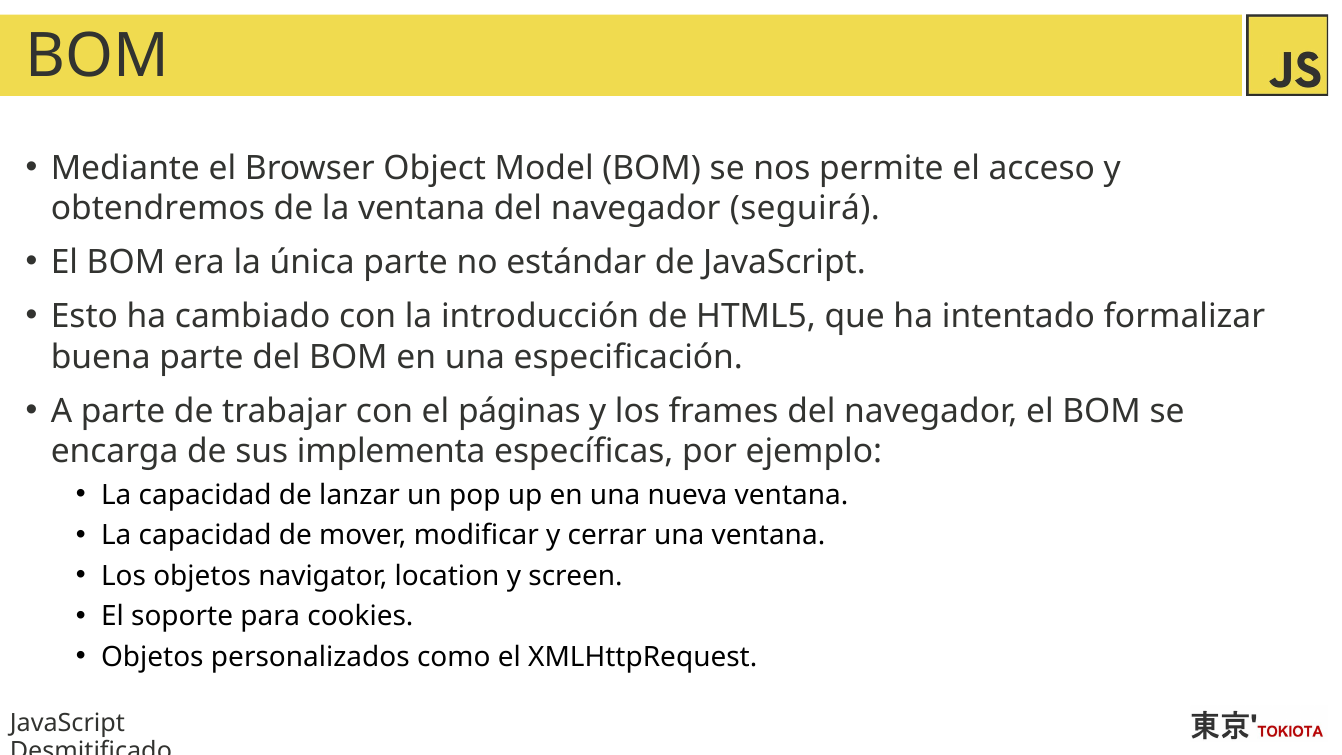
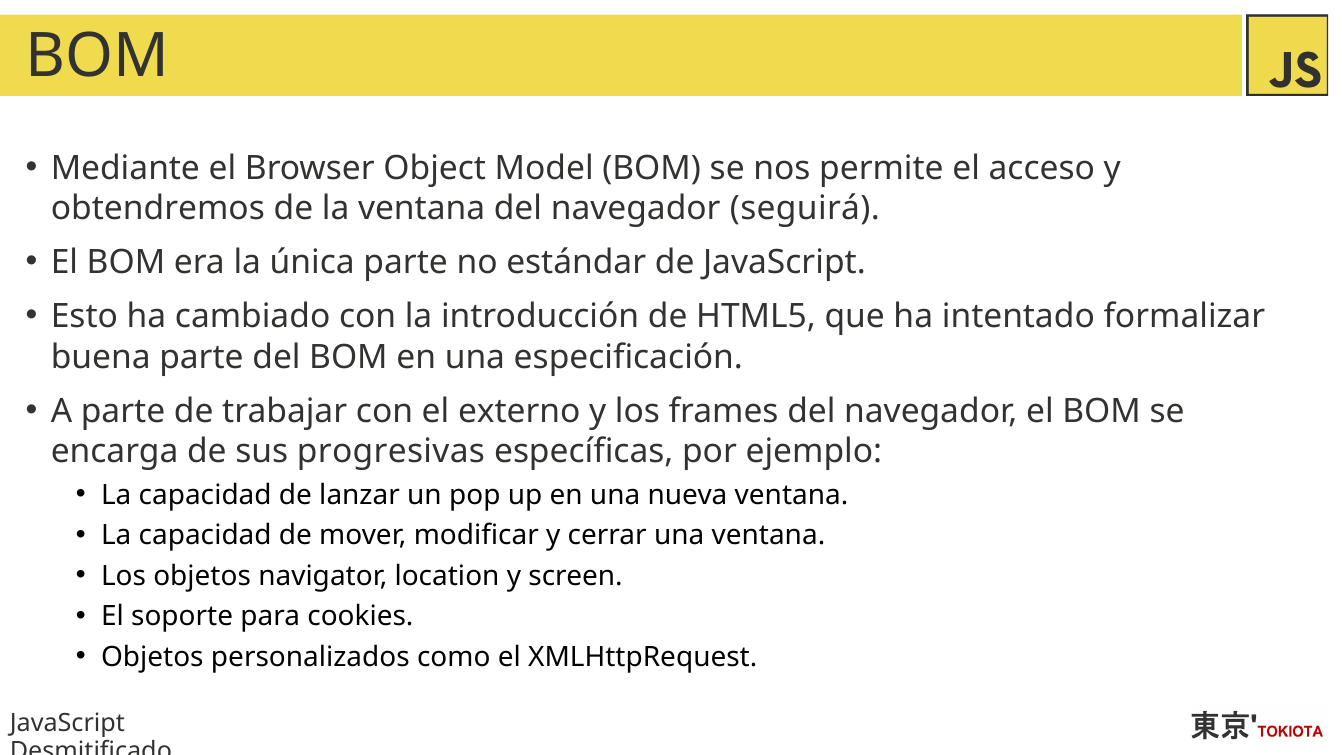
páginas: páginas -> externo (519, 411)
implementa: implementa -> progresivas (391, 451)
